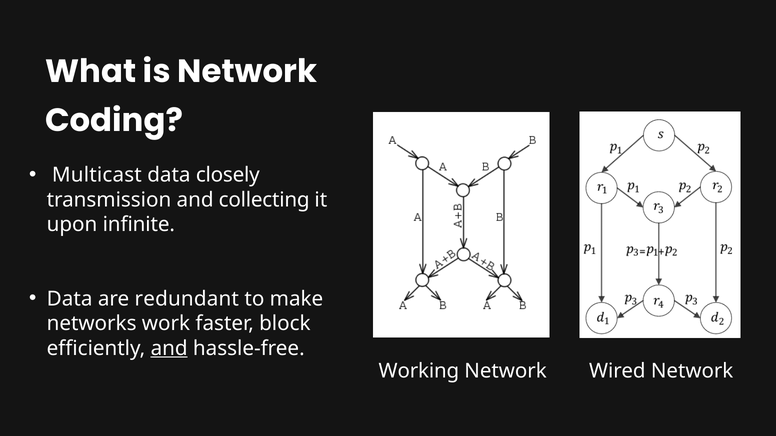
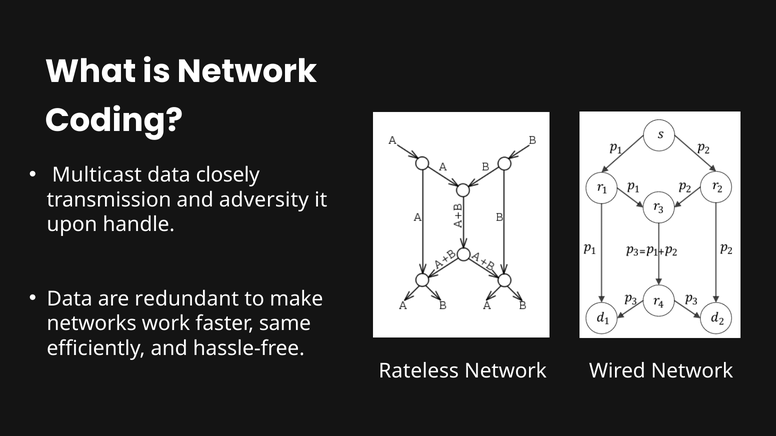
collecting: collecting -> adversity (264, 200)
infinite: infinite -> handle (139, 225)
block: block -> same (285, 324)
and underline: present -> none (169, 349)
Working: Working -> Rateless (419, 371)
